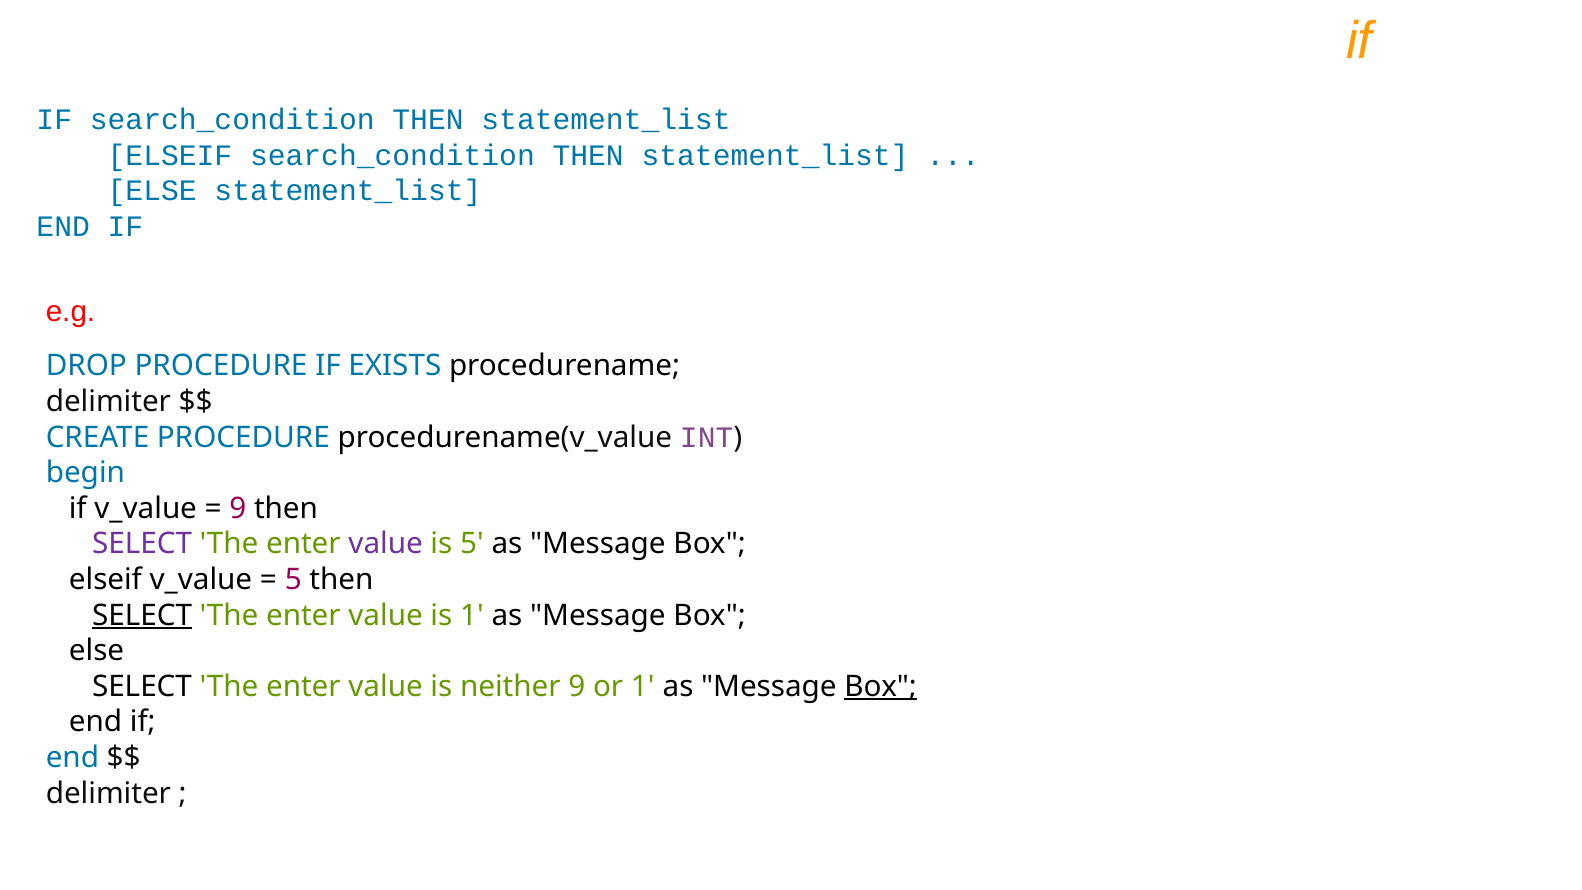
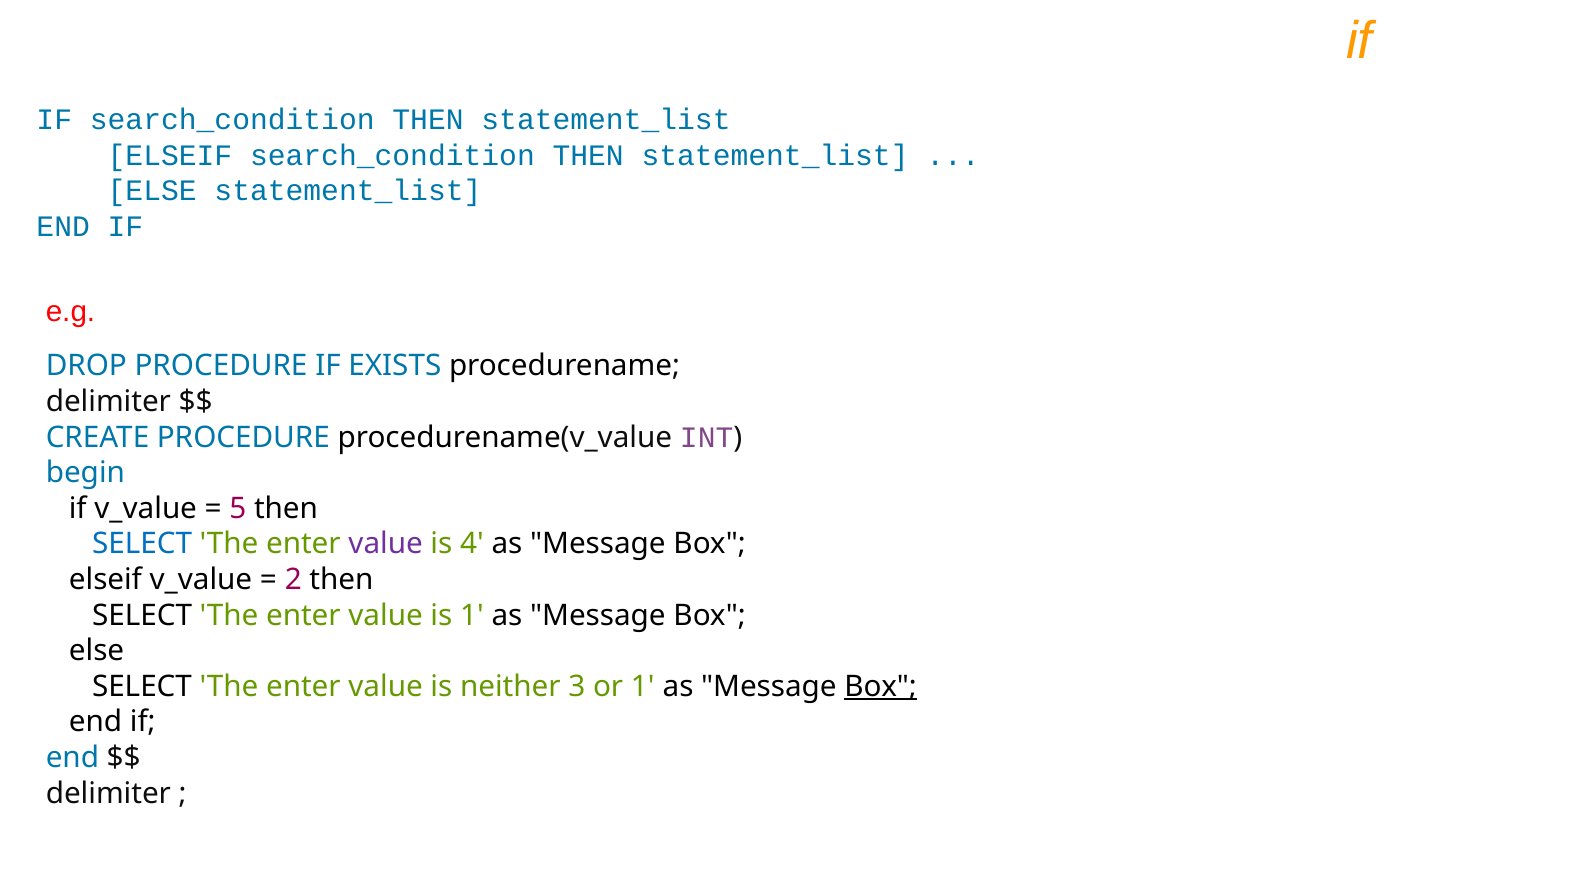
9: 9 -> 5 (238, 508)
SELECT colour: purple -> blue (142, 544)
is 5: 5 -> 4 (472, 544)
5: 5 -> 2 (293, 580)
SELECT underline: present -> none (142, 615)
neither 9: 9 -> 3 (577, 686)
